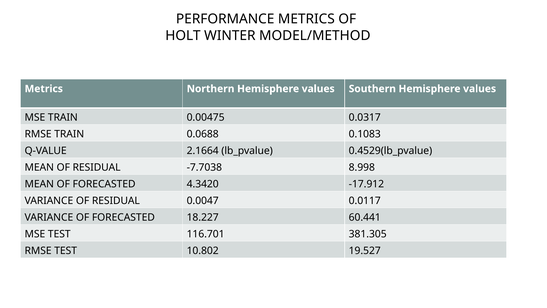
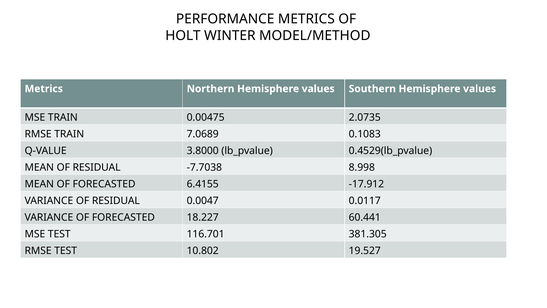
0.0317: 0.0317 -> 2.0735 (365, 117)
0.0688: 0.0688 -> 7.0689 (203, 134)
2.1664: 2.1664 -> 3.8000 (203, 151)
4.3420: 4.3420 -> 6.4155 (203, 184)
